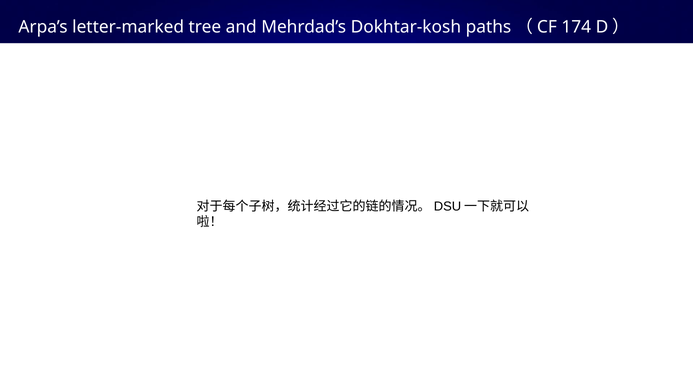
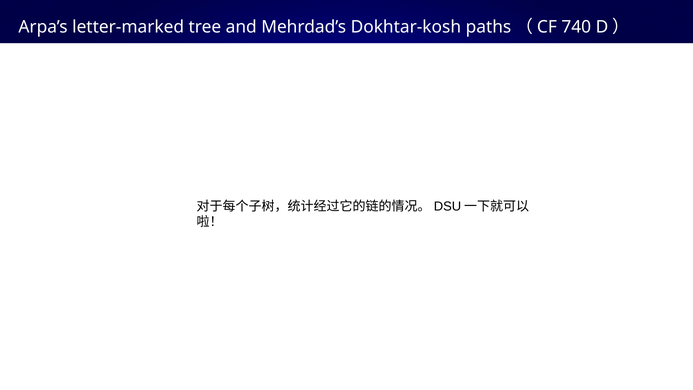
174: 174 -> 740 (576, 27)
